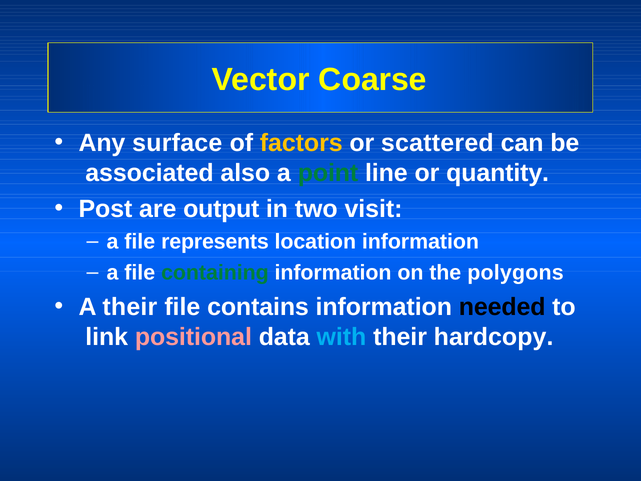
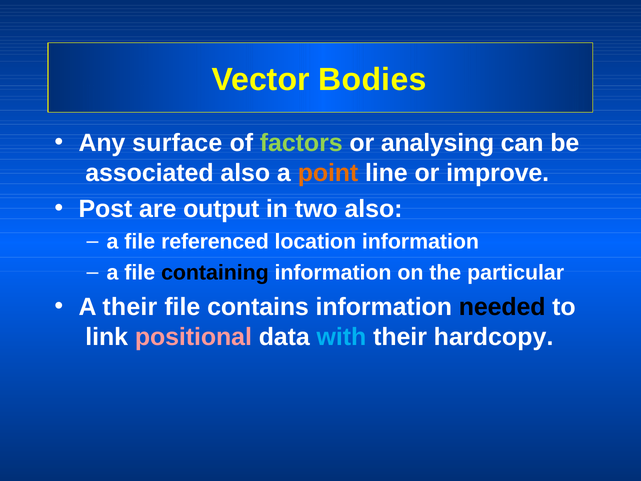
Coarse: Coarse -> Bodies (372, 80)
factors colour: yellow -> light green (301, 143)
scattered: scattered -> analysing (438, 143)
point colour: green -> orange (328, 173)
quantity: quantity -> improve (498, 173)
two visit: visit -> also (374, 209)
represents: represents -> referenced (215, 242)
containing colour: green -> black (215, 273)
polygons: polygons -> particular (516, 273)
